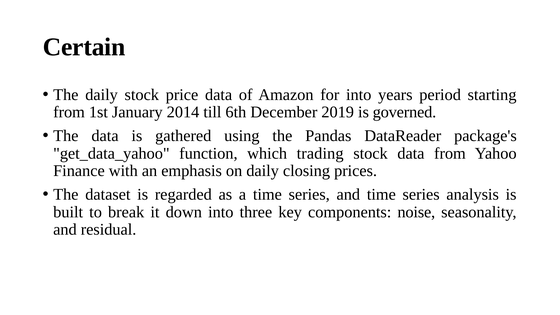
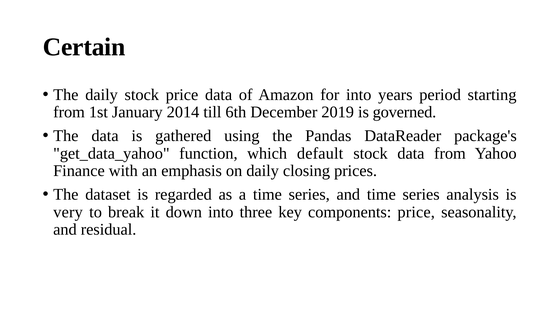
trading: trading -> default (320, 153)
built: built -> very (68, 212)
components noise: noise -> price (416, 212)
